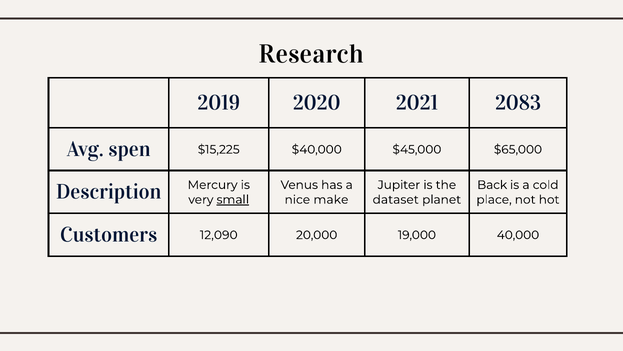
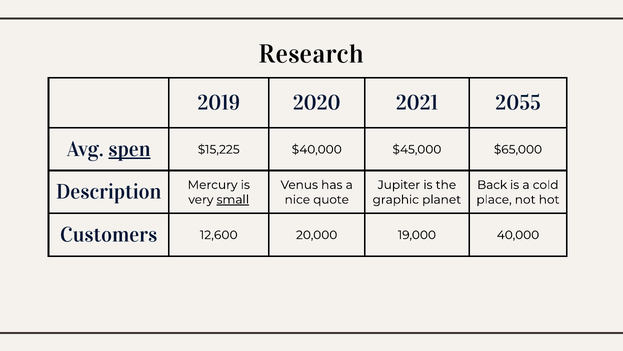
2083: 2083 -> 2055 (518, 103)
spen underline: none -> present (129, 149)
make: make -> quote (331, 199)
dataset: dataset -> graphic (396, 199)
12,090: 12,090 -> 12,600 (219, 235)
